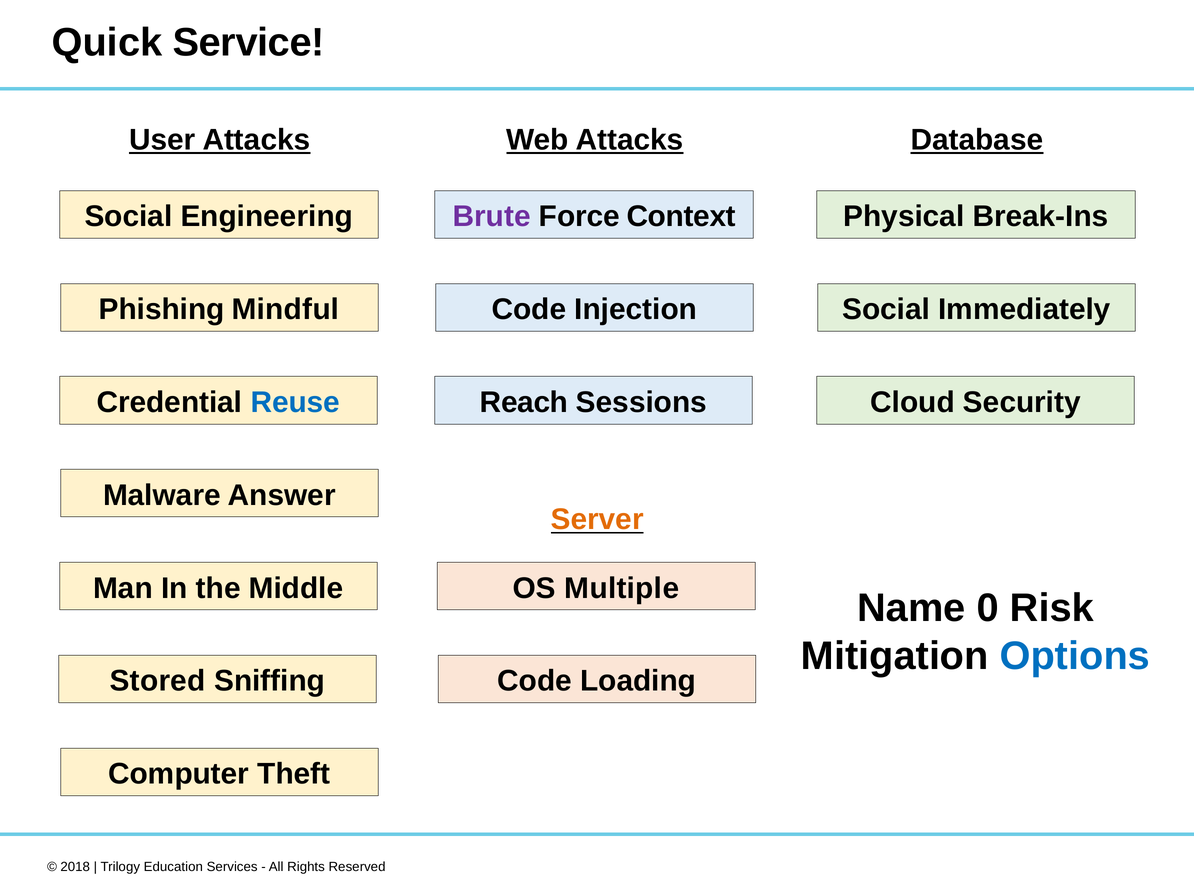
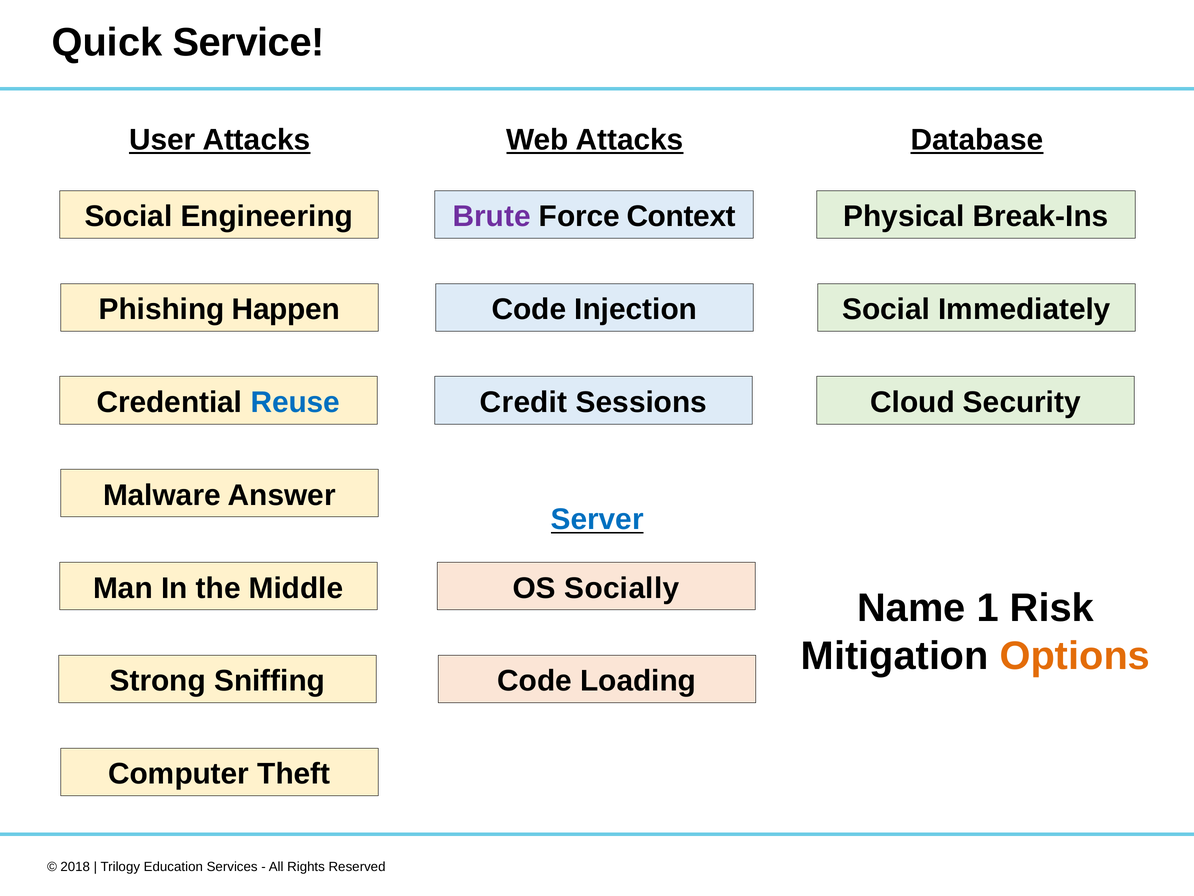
Mindful: Mindful -> Happen (286, 309)
Reach: Reach -> Credit (524, 402)
Server colour: orange -> blue (597, 519)
Multiple: Multiple -> Socially (622, 588)
0: 0 -> 1 (988, 608)
Options colour: blue -> orange (1075, 656)
Stored: Stored -> Strong (158, 681)
